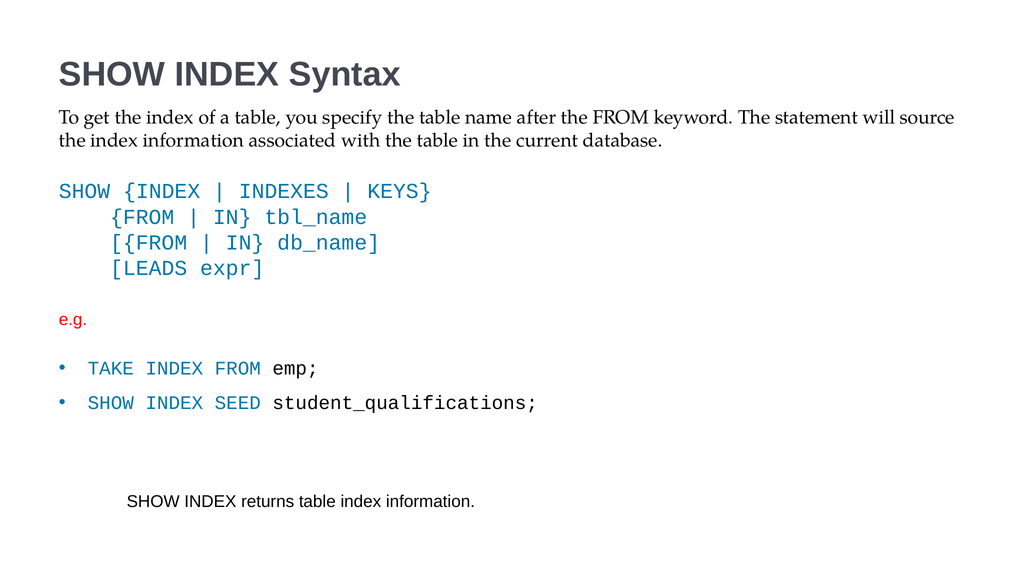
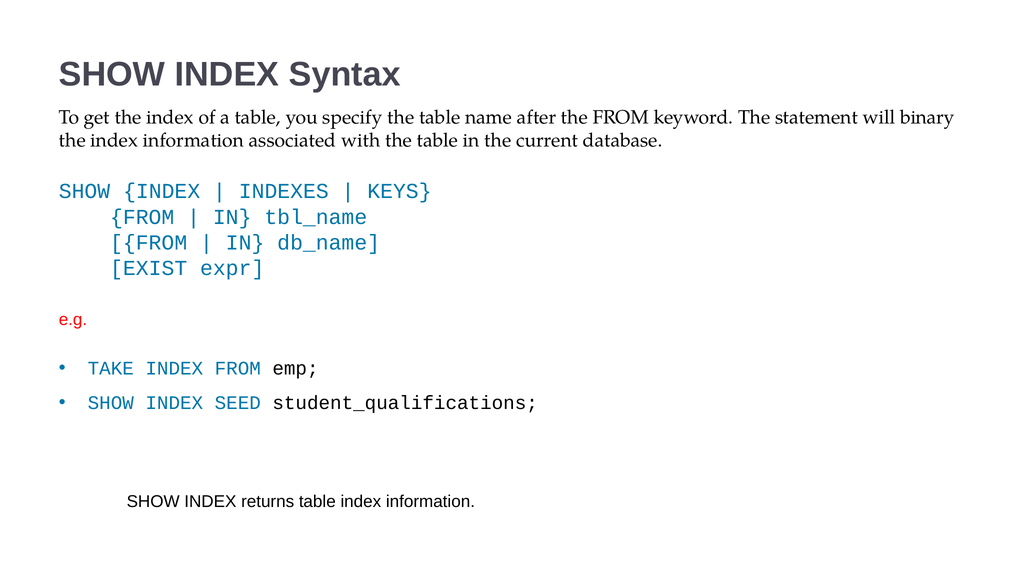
source: source -> binary (927, 117)
LEADS: LEADS -> EXIST (149, 268)
